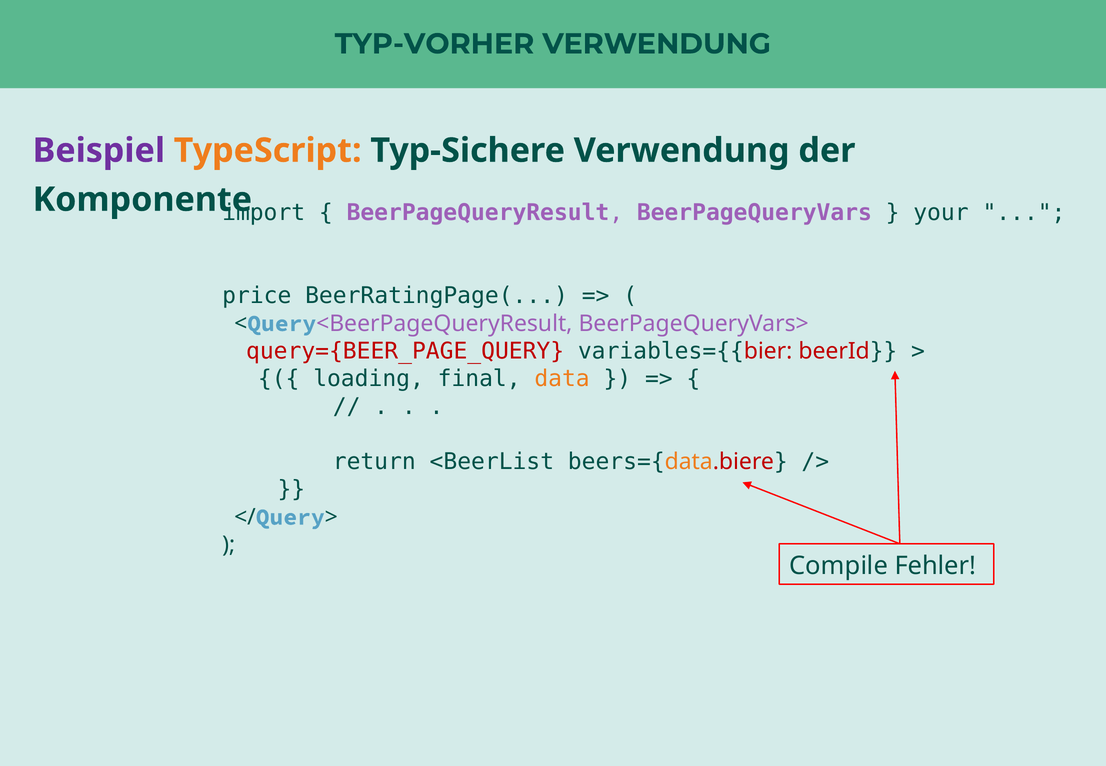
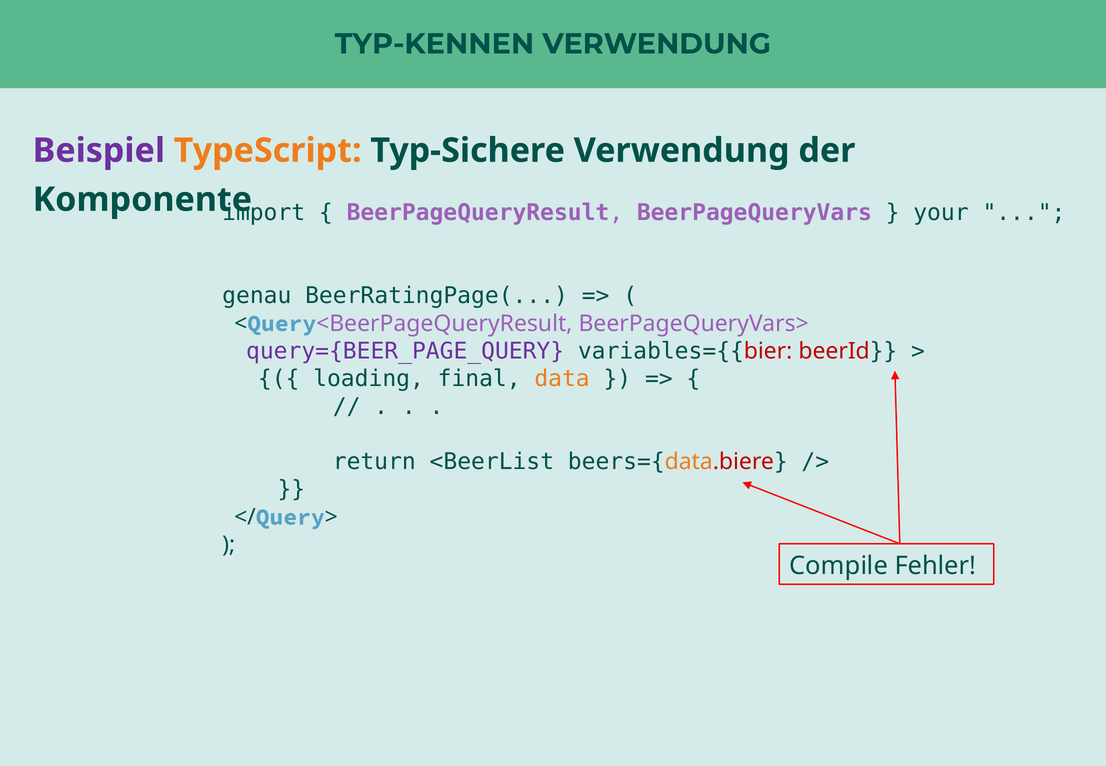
TYP-VORHER: TYP-VORHER -> TYP-KENNEN (434, 44)
price: price -> genau (257, 296)
query={BEER_PAGE_QUERY colour: red -> purple (405, 351)
